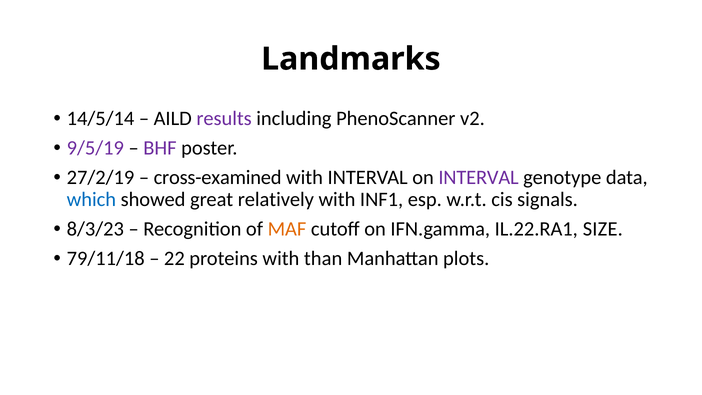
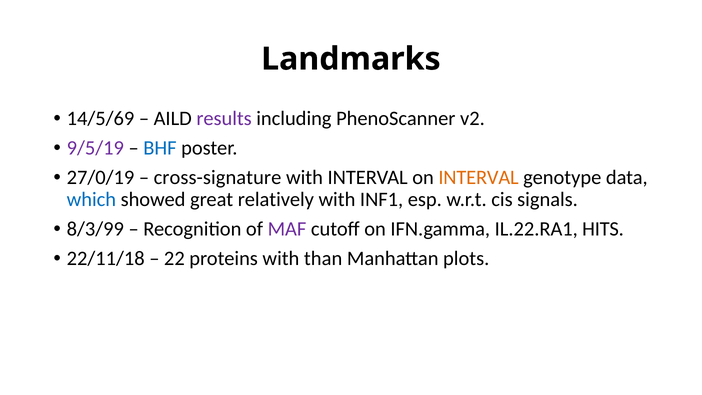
14/5/14: 14/5/14 -> 14/5/69 (100, 119)
BHF colour: purple -> blue (160, 148)
27/2/19: 27/2/19 -> 27/0/19 (100, 178)
cross-examined: cross-examined -> cross-signature (217, 178)
INTERVAL colour: purple -> orange (479, 178)
8/3/23: 8/3/23 -> 8/3/99 (95, 229)
MAF colour: orange -> purple (287, 229)
SIZE: SIZE -> HITS (603, 229)
79/11/18: 79/11/18 -> 22/11/18 (106, 259)
